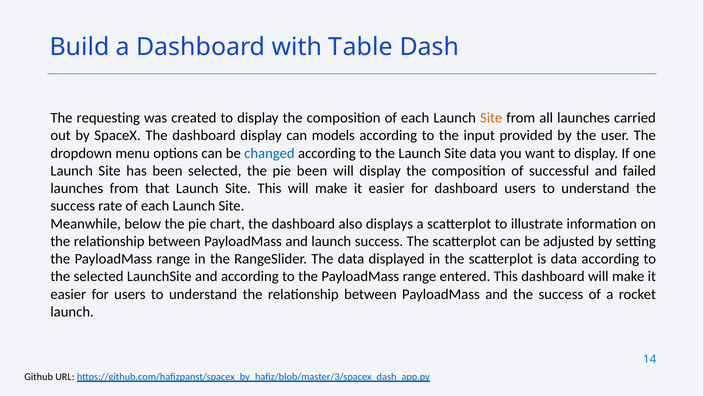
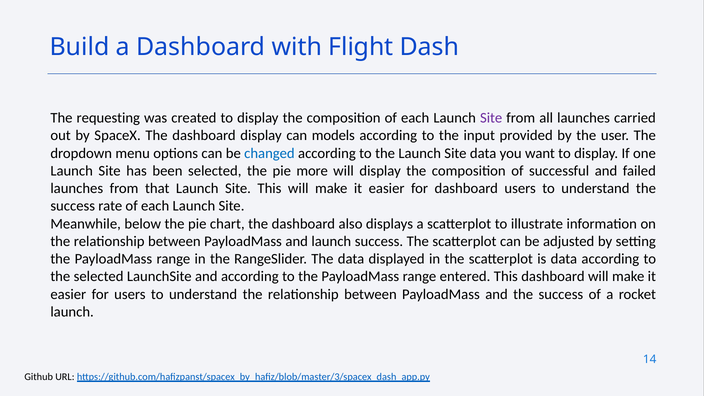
Table: Table -> Flight (361, 47)
Site colour: orange -> purple (491, 118)
pie been: been -> more (312, 171)
